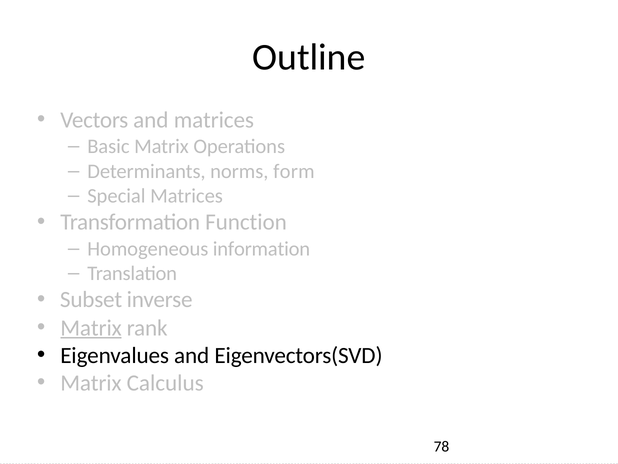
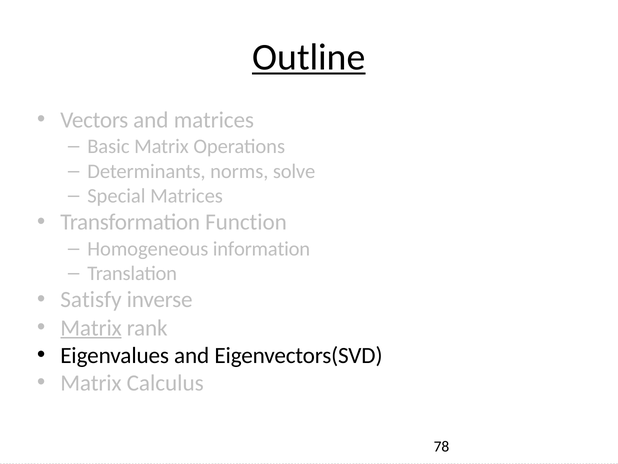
Outline underline: none -> present (309, 57)
form: form -> solve (294, 171)
Subset: Subset -> Satisfy (91, 299)
